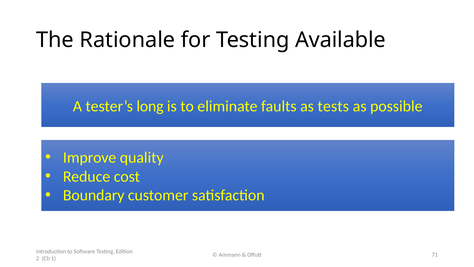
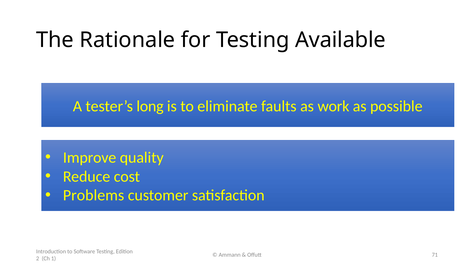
tests: tests -> work (333, 106)
Boundary: Boundary -> Problems (94, 195)
